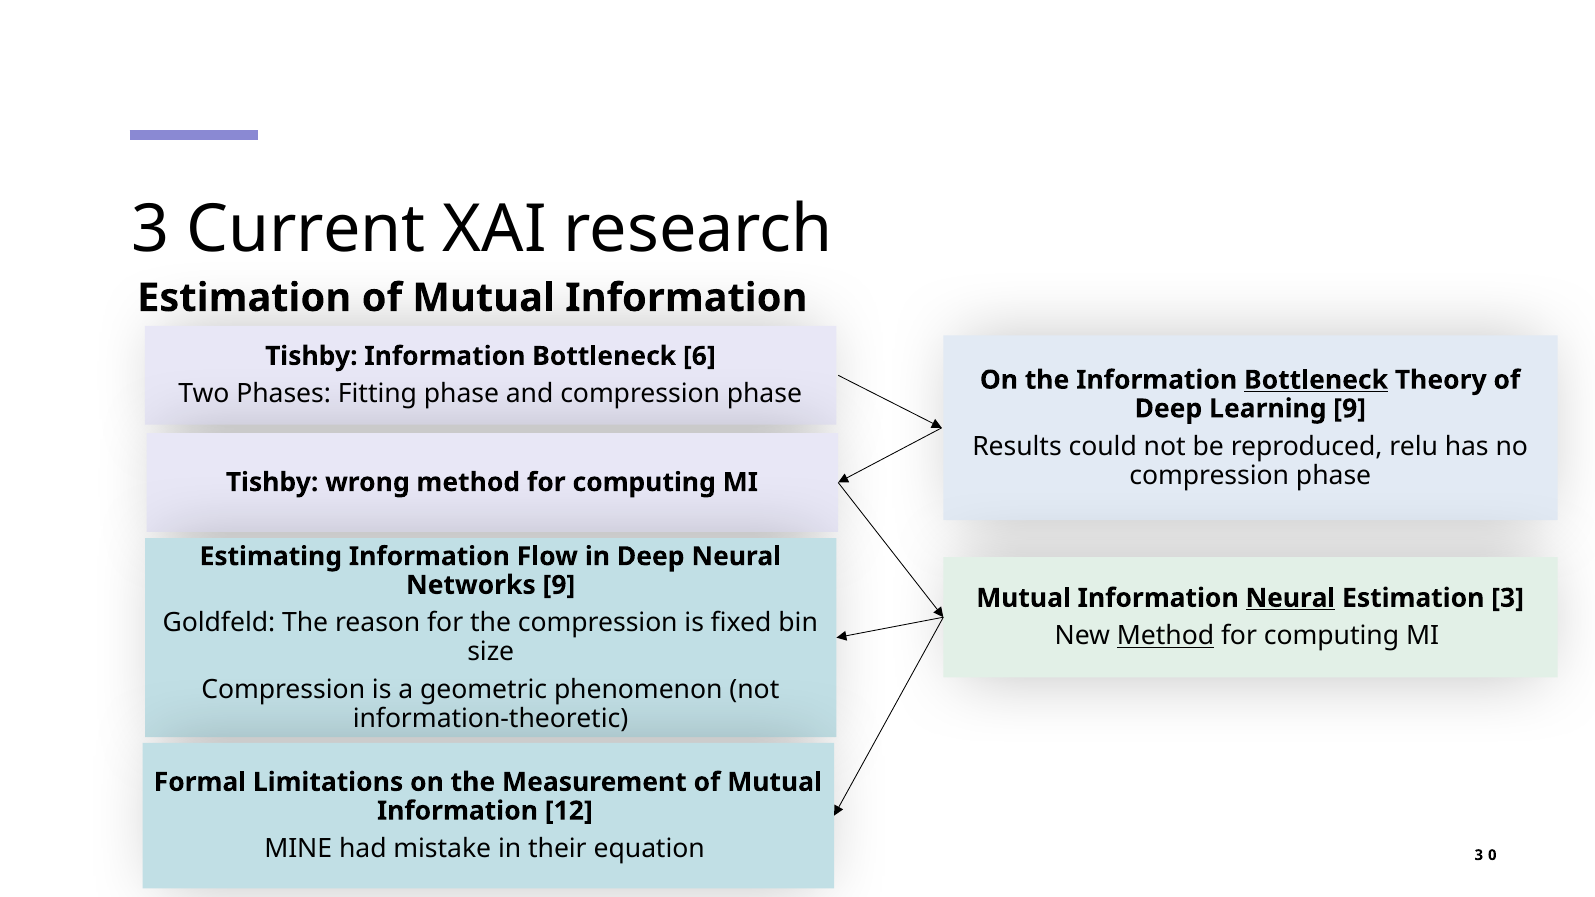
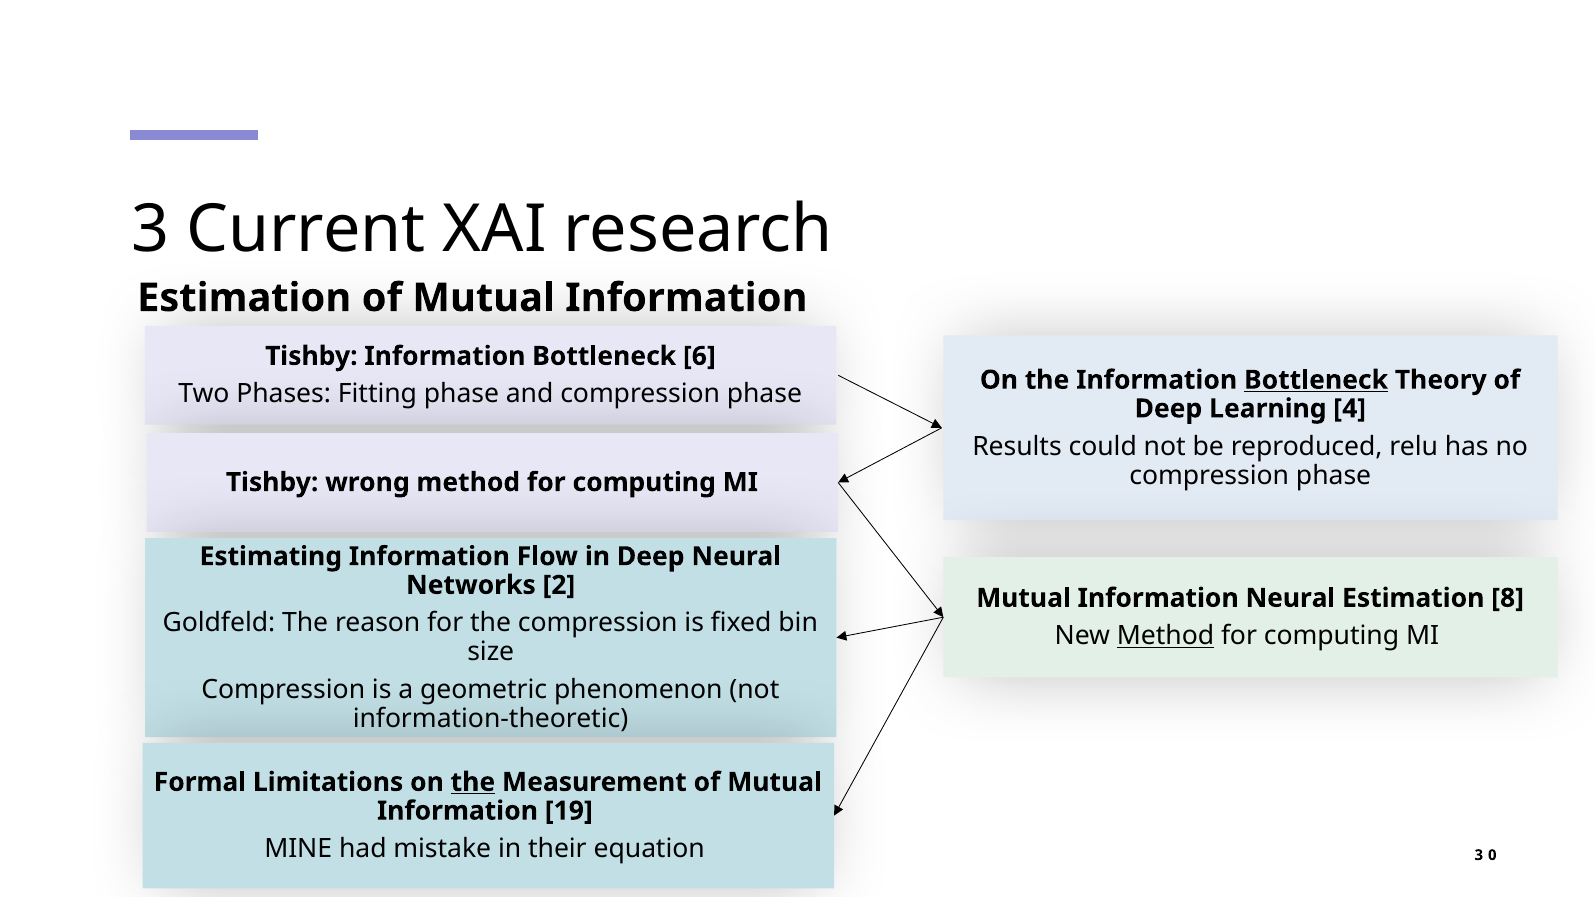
Learning 9: 9 -> 4 (1350, 409)
Networks 9: 9 -> 2 (559, 585)
Neural underline: present -> none (1290, 598)
Estimation 3: 3 -> 8 (1508, 598)
the underline: none -> present (473, 782)
12: 12 -> 19 (569, 811)
